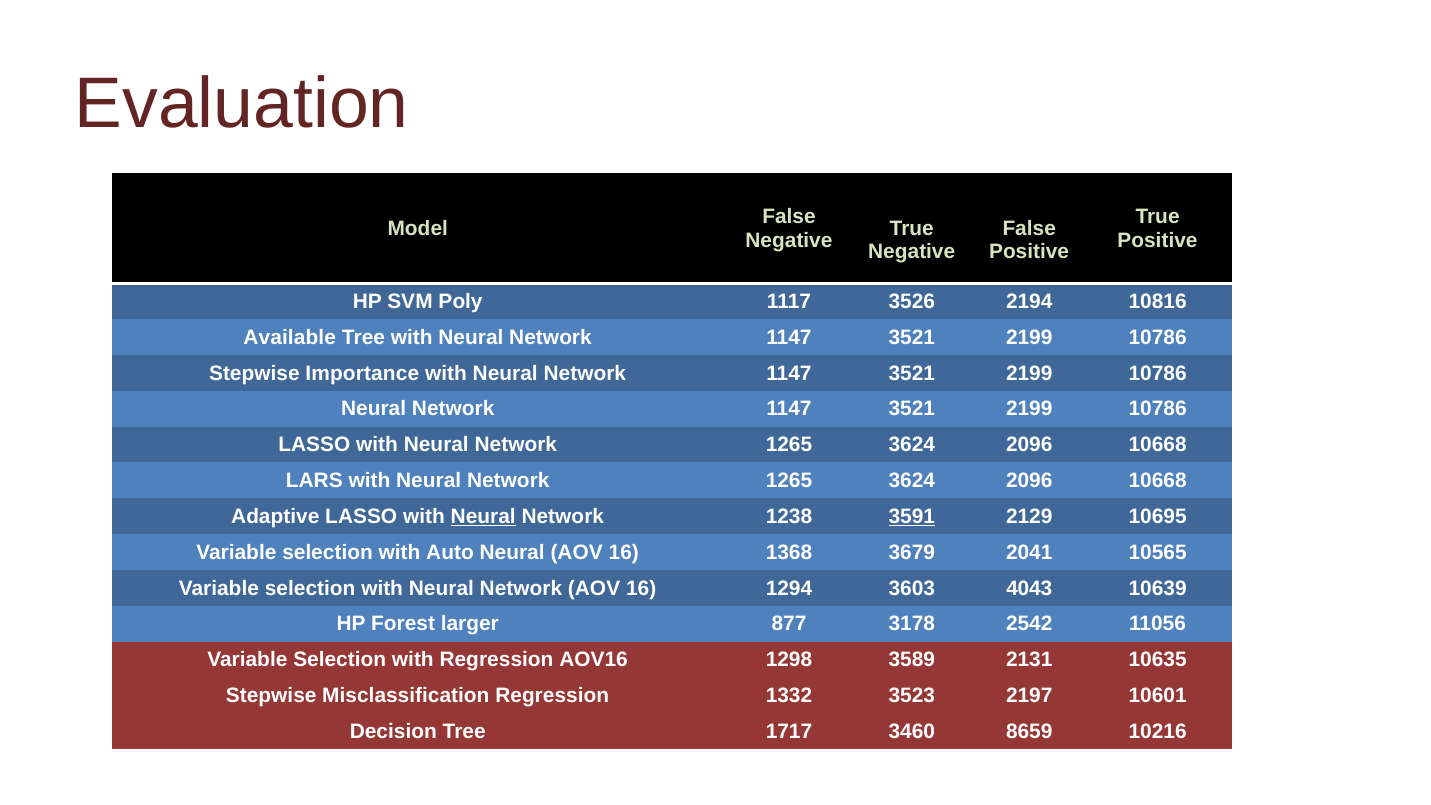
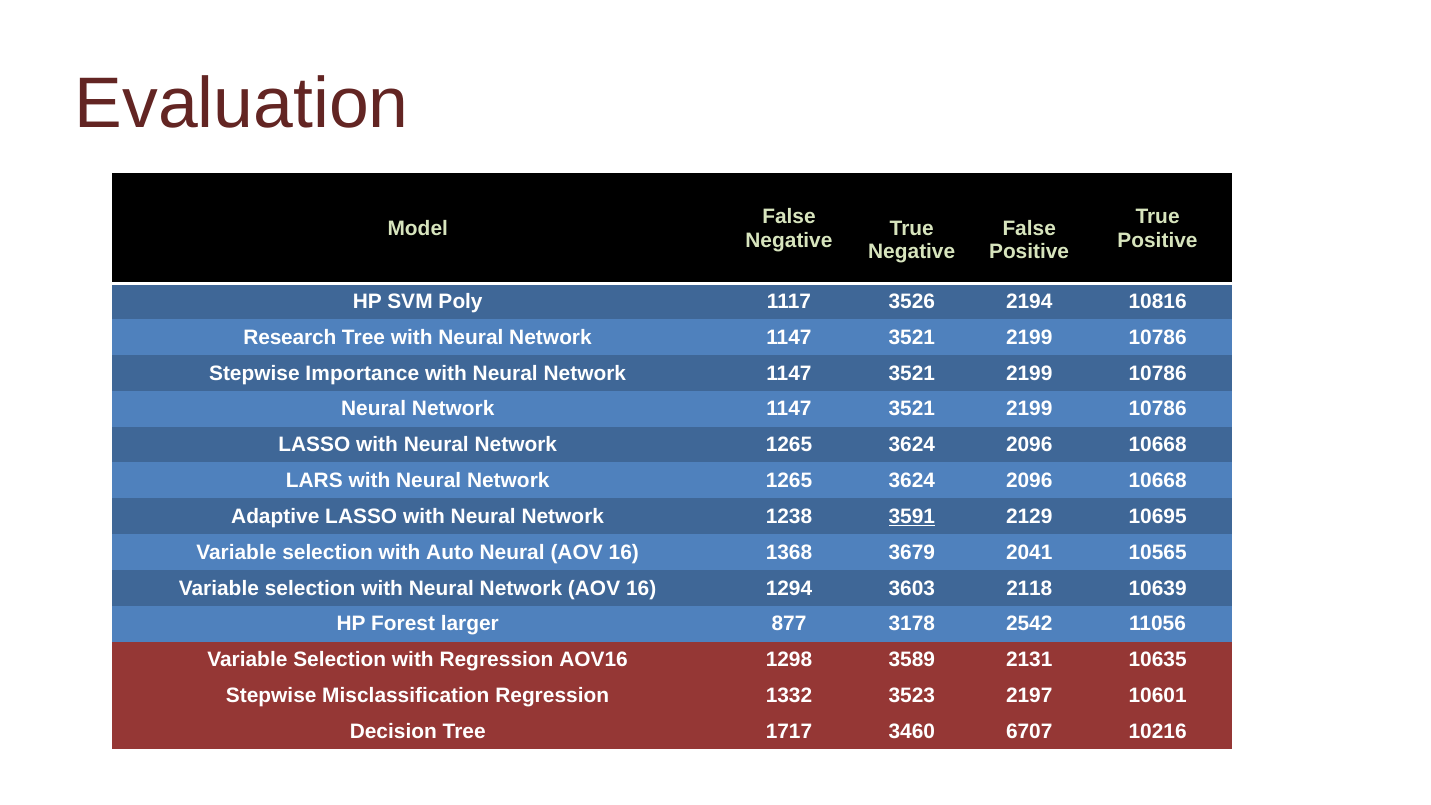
Available: Available -> Research (290, 337)
Neural underline: present -> none (483, 516)
4043: 4043 -> 2118 (1029, 588)
8659: 8659 -> 6707 (1029, 731)
